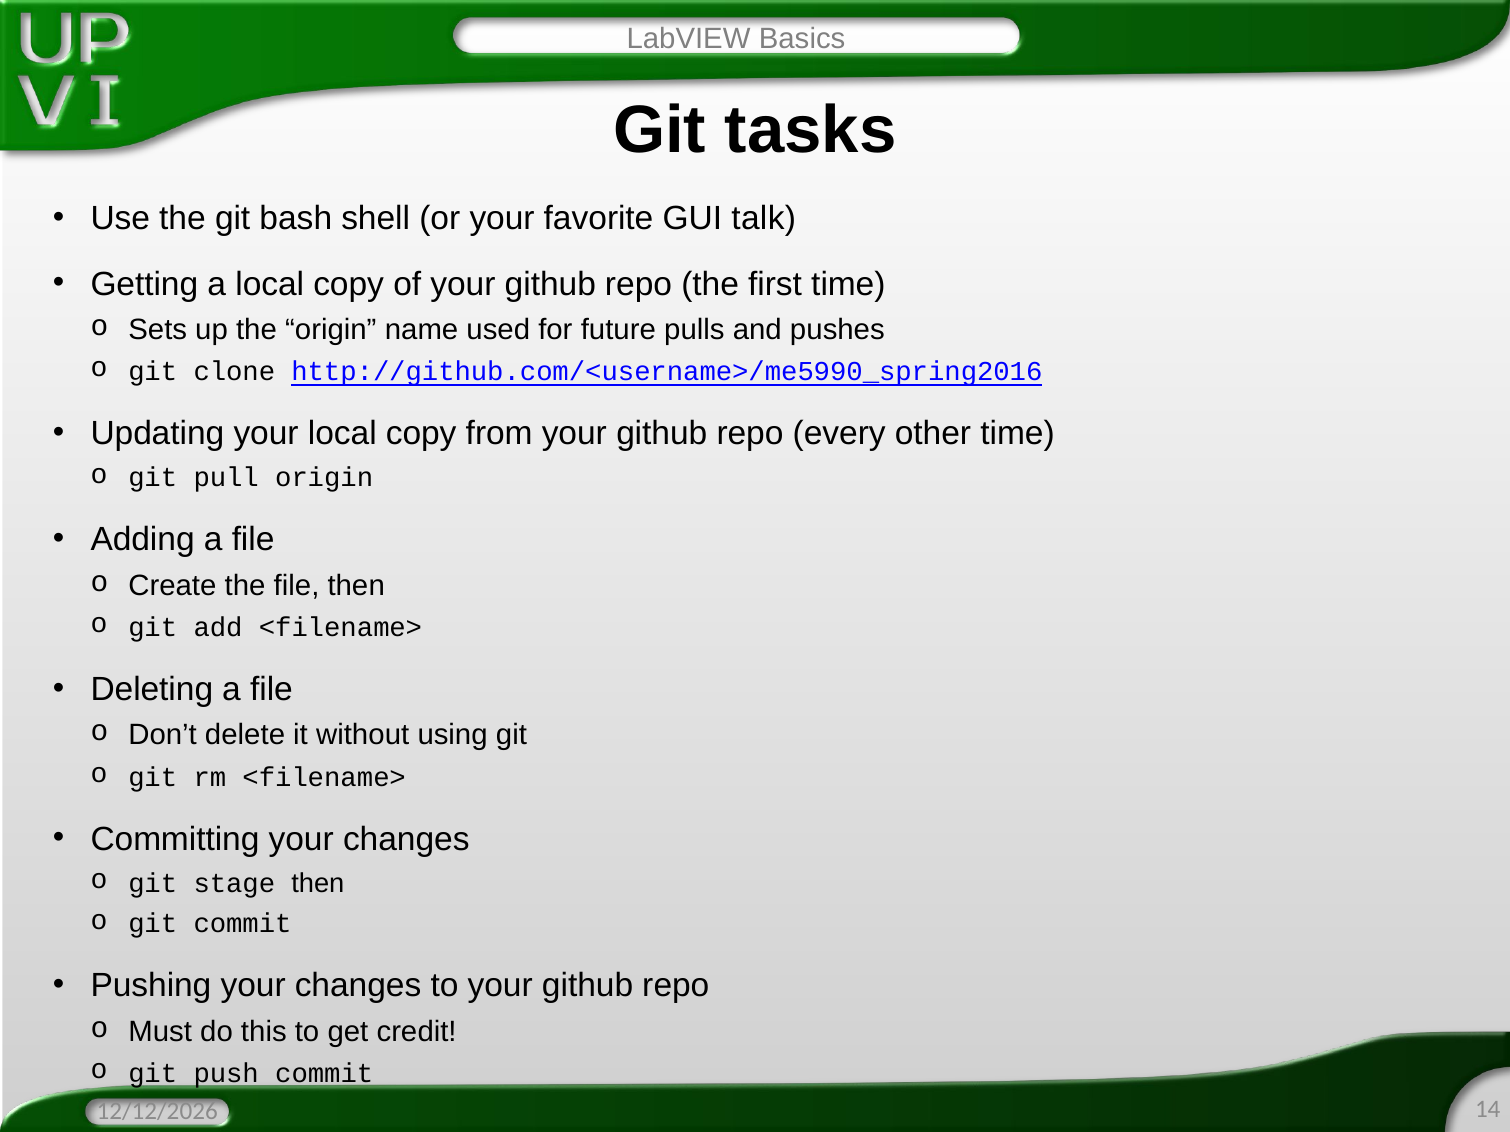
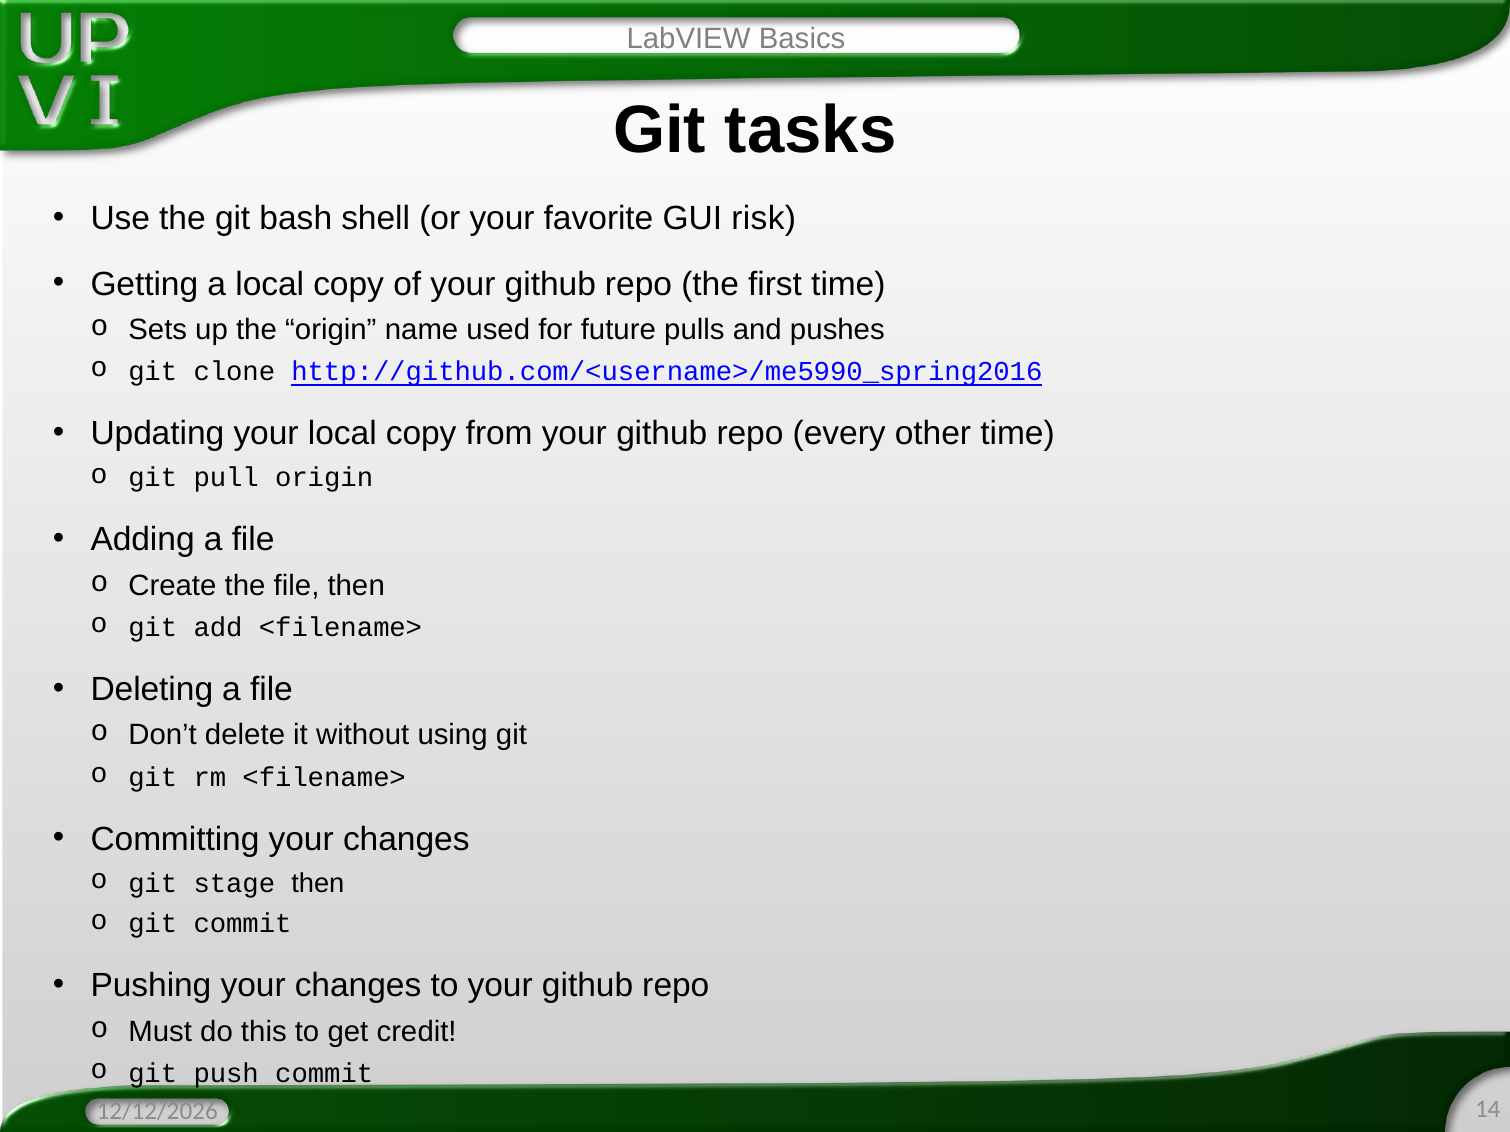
talk: talk -> risk (764, 219)
